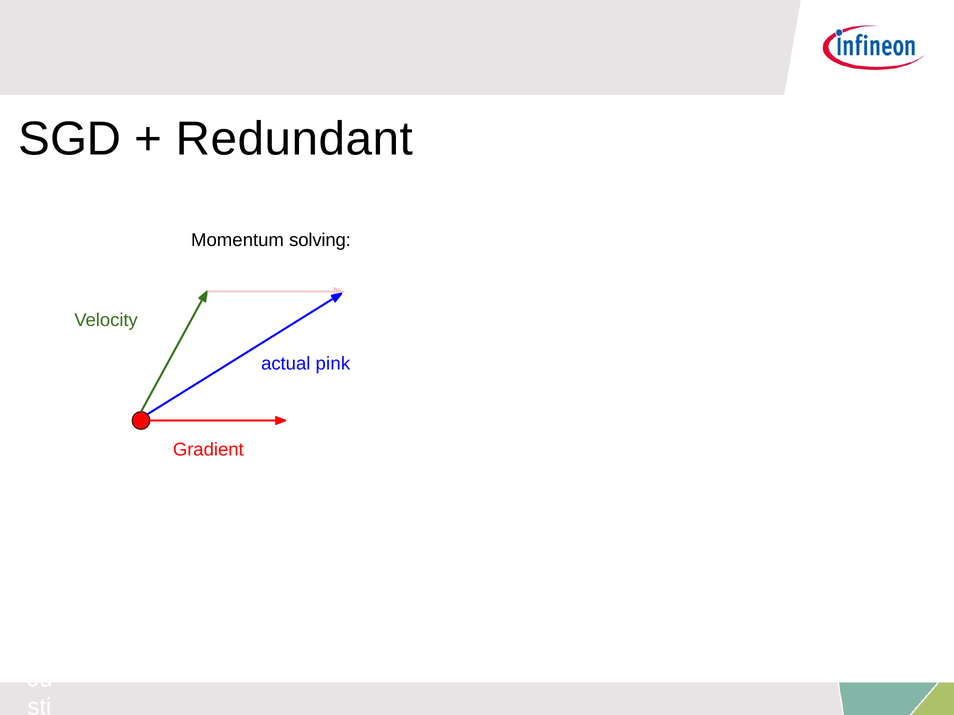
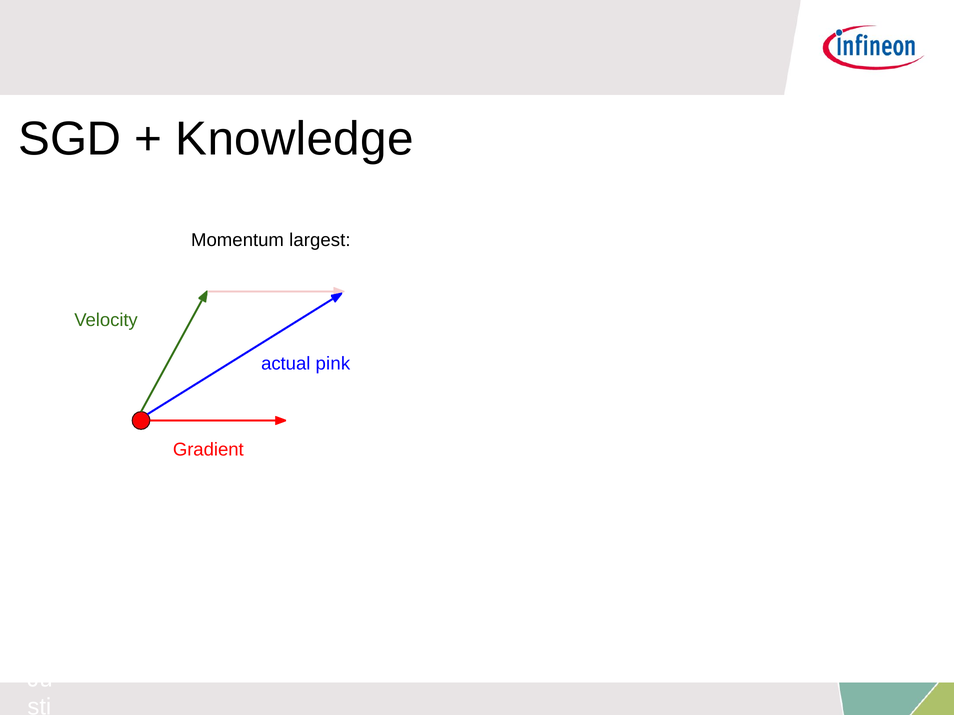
Redundant: Redundant -> Knowledge (295, 139)
solving: solving -> largest (320, 240)
